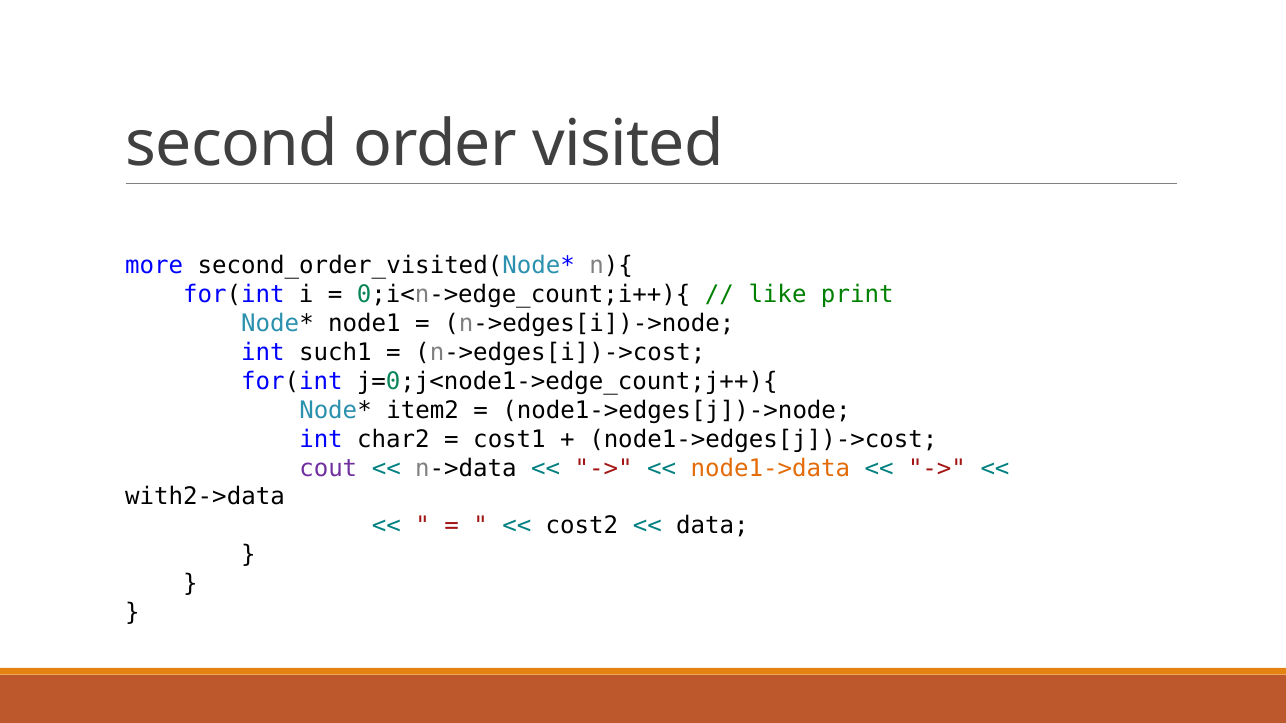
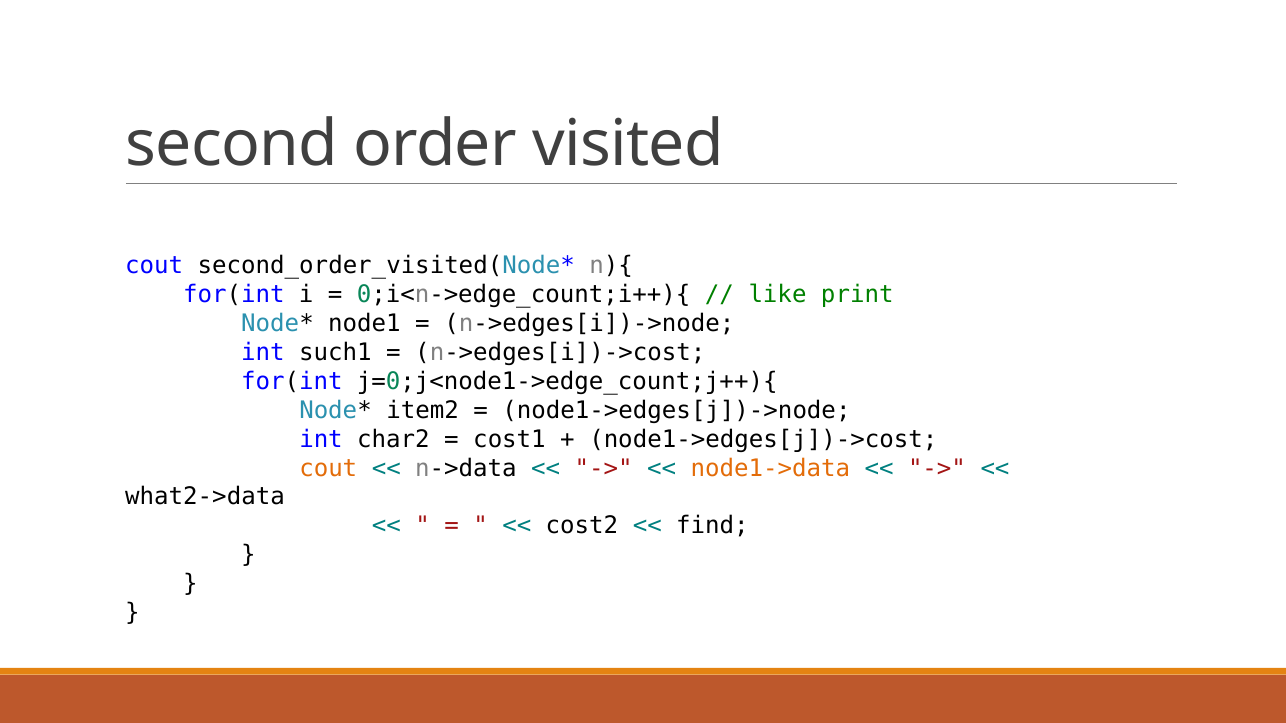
more: more -> cout (154, 266)
cout colour: purple -> orange (328, 468)
with2->data: with2->data -> what2->data (205, 497)
data: data -> find (712, 526)
